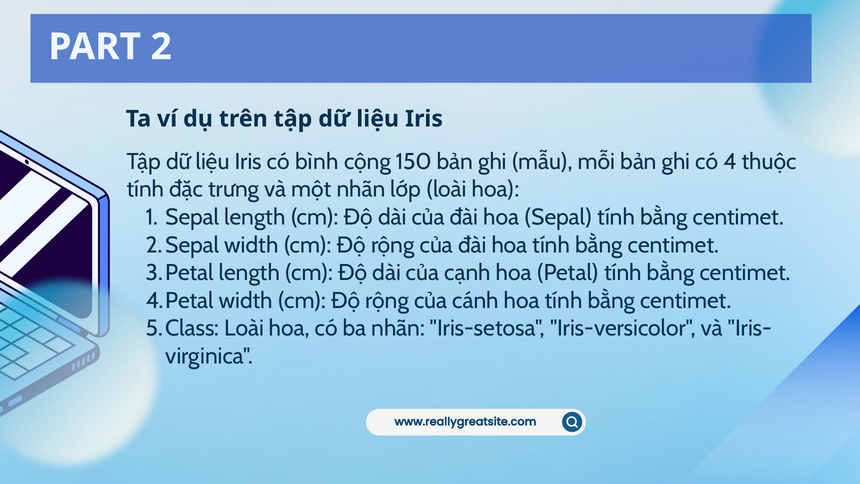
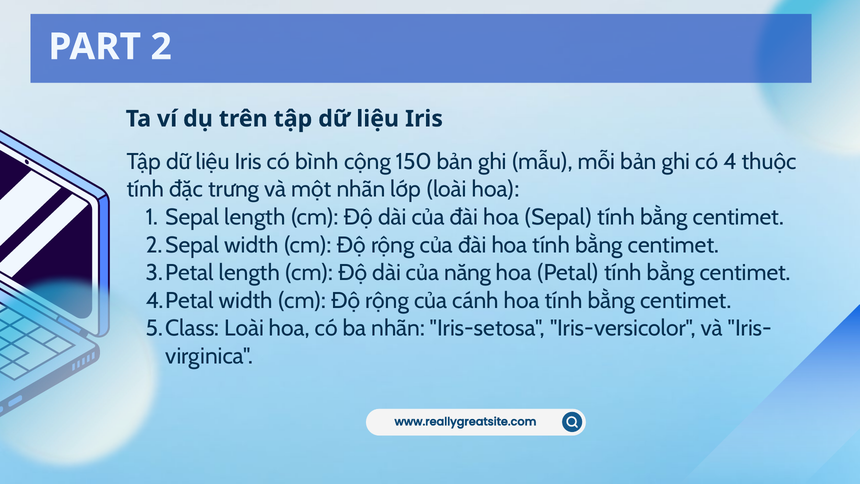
cạnh: cạnh -> năng (468, 273)
